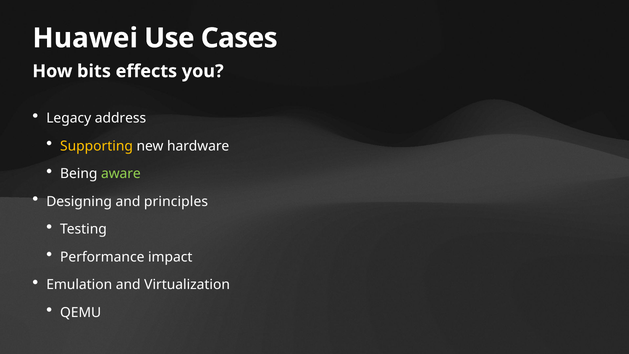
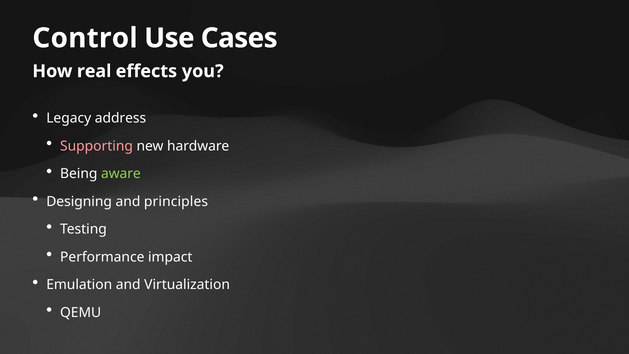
Huawei: Huawei -> Control (85, 38)
bits: bits -> real (94, 71)
Supporting colour: yellow -> pink (97, 146)
